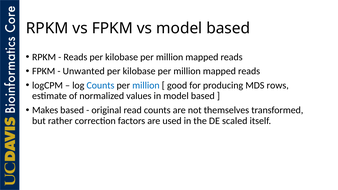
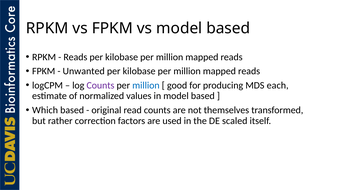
Counts colour: blue -> purple (100, 85)
rows: rows -> each (278, 85)
Makes: Makes -> Which (45, 110)
